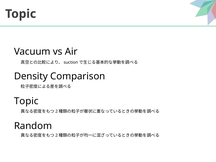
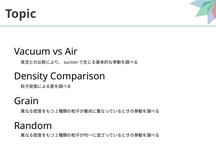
Topic: Topic -> Grain (26, 101)
